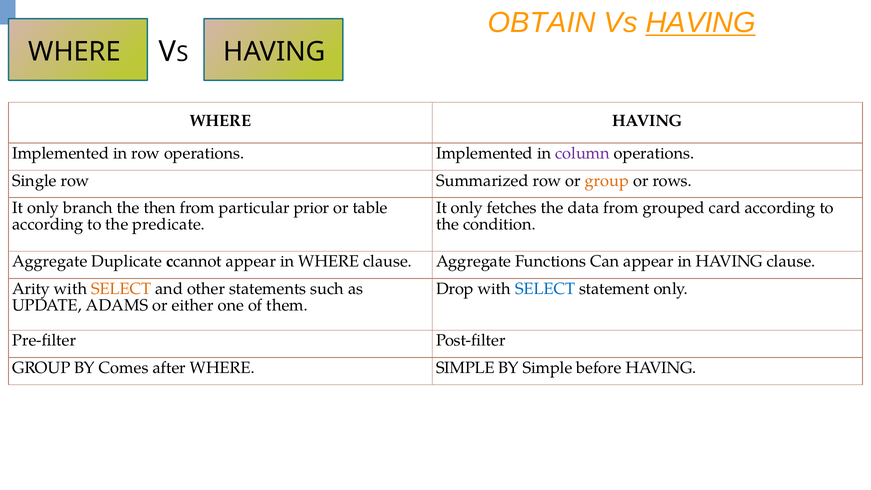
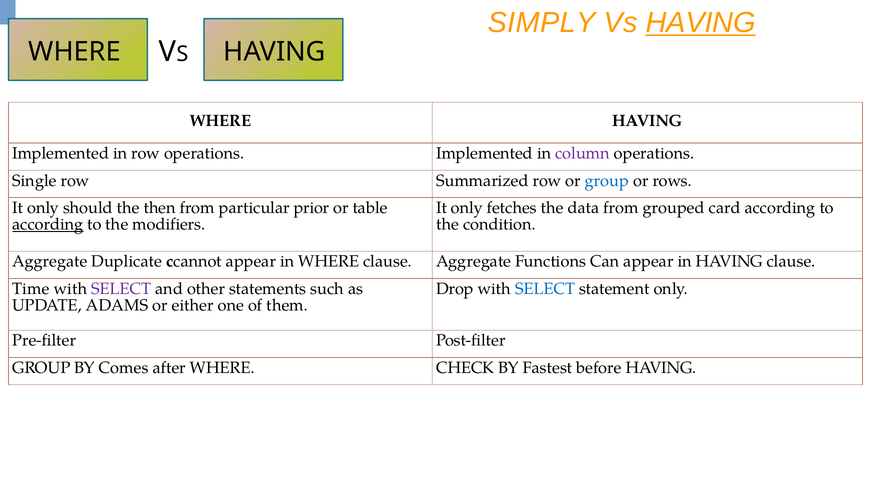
OBTAIN: OBTAIN -> SIMPLY (542, 23)
group colour: orange -> blue (607, 181)
branch: branch -> should (88, 208)
according underline: none -> present (48, 224)
predicate: predicate -> modifiers (169, 224)
Arity: Arity -> Time (31, 289)
SELECT colour: orange -> purple (121, 289)
WHERE SIMPLE: SIMPLE -> CHECK (465, 368)
BY Simple: Simple -> Fastest (547, 368)
